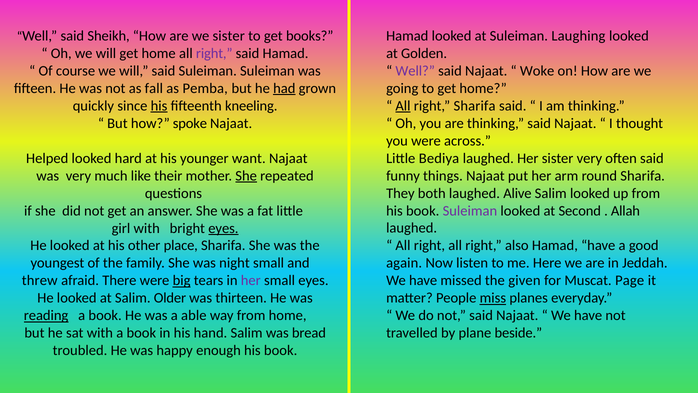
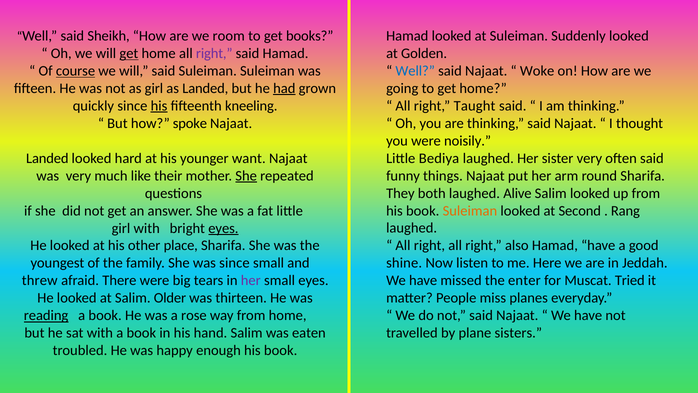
we sister: sister -> room (229, 36)
Laughing: Laughing -> Suddenly (578, 36)
get underline: none -> present (129, 53)
course underline: none -> present (76, 71)
Well colour: purple -> blue (415, 71)
as fall: fall -> girl (154, 88)
as Pemba: Pemba -> Landed (205, 88)
All underline: present -> none (403, 106)
right Sharifa: Sharifa -> Taught (475, 106)
across: across -> noisily (468, 141)
Helped: Helped -> Landed (47, 158)
Suleiman colour: purple -> orange (470, 211)
Allah: Allah -> Rang (625, 211)
was night: night -> since (234, 263)
again: again -> shine (404, 263)
given: given -> enter (524, 280)
Page: Page -> Tried (630, 280)
big underline: present -> none (182, 280)
miss underline: present -> none (493, 298)
able: able -> rose (194, 315)
bread: bread -> eaten (309, 333)
beside: beside -> sisters (518, 333)
